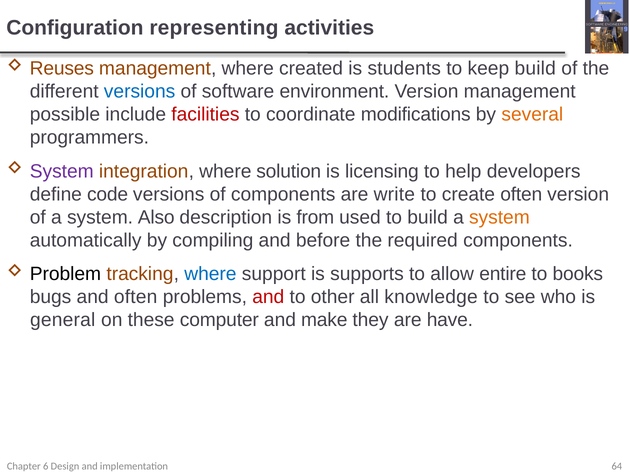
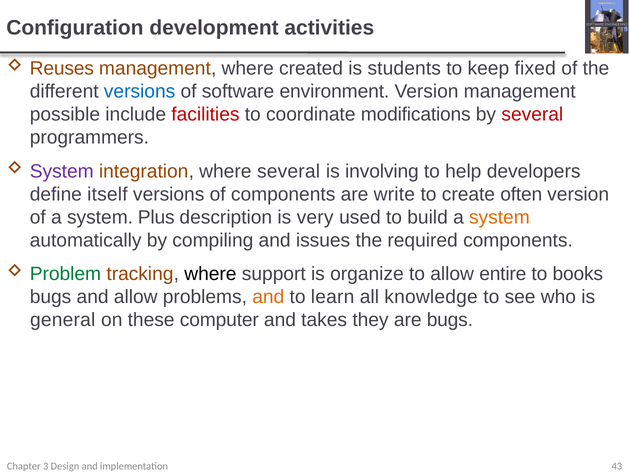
representing: representing -> development (214, 28)
keep build: build -> fixed (535, 68)
several colour: orange -> red (532, 115)
where solution: solution -> several (289, 171)
licensing: licensing -> involving (382, 171)
code: code -> itself (107, 194)
Also: Also -> Plus (156, 217)
from: from -> very (315, 217)
before: before -> issues (323, 240)
Problem colour: black -> green (65, 274)
where colour: blue -> black (210, 274)
supports: supports -> organize (367, 274)
and often: often -> allow (136, 297)
and colour: red -> orange (268, 297)
other: other -> learn (333, 297)
make: make -> takes (324, 320)
are have: have -> bugs (450, 320)
6: 6 -> 3 (46, 466)
64: 64 -> 43 (617, 466)
